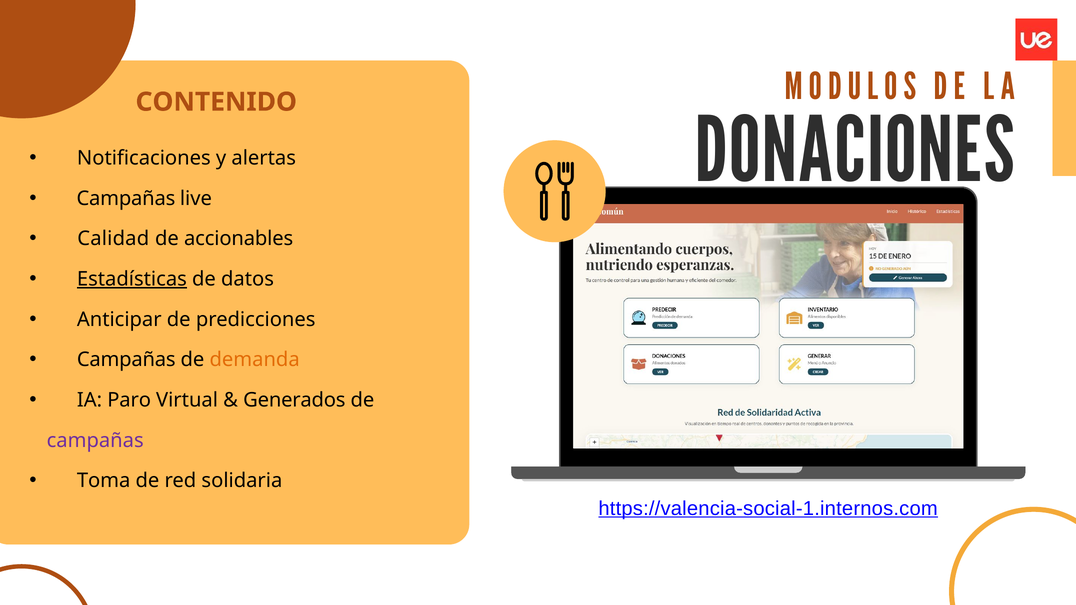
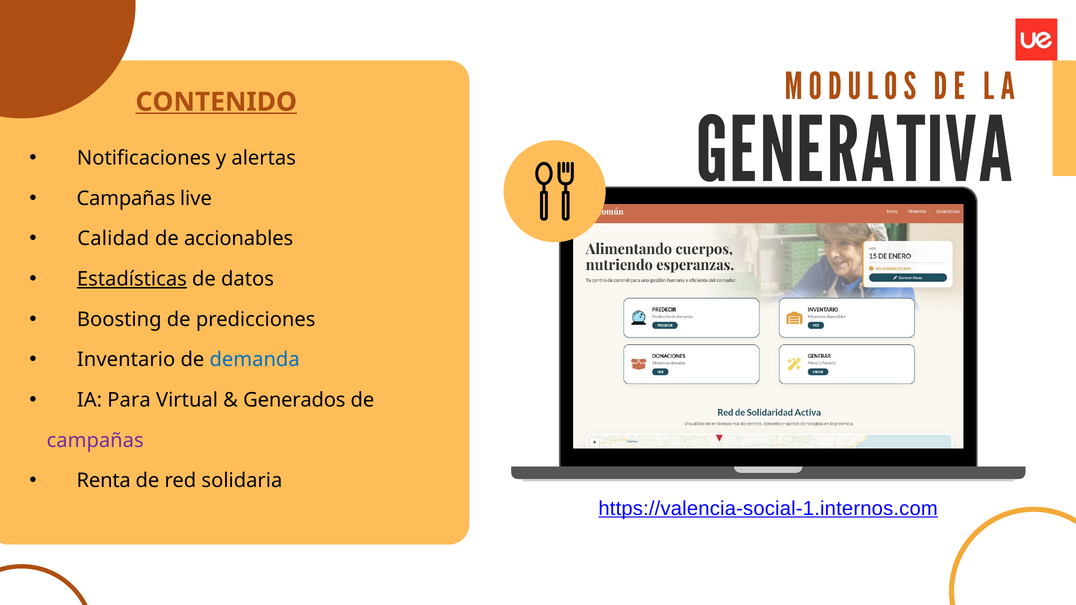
CONTENIDO underline: none -> present (216, 102)
DONACIONES: DONACIONES -> GENERATIVA (855, 152)
Anticipar: Anticipar -> Boosting (119, 320)
Campañas: Campañas -> Inventario (126, 360)
demanda colour: orange -> blue (255, 360)
Paro: Paro -> Para (129, 400)
Toma: Toma -> Renta (104, 481)
